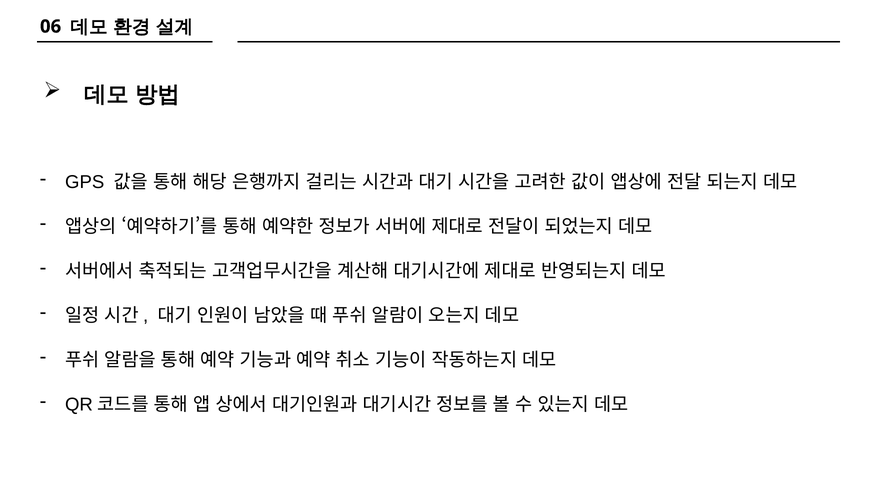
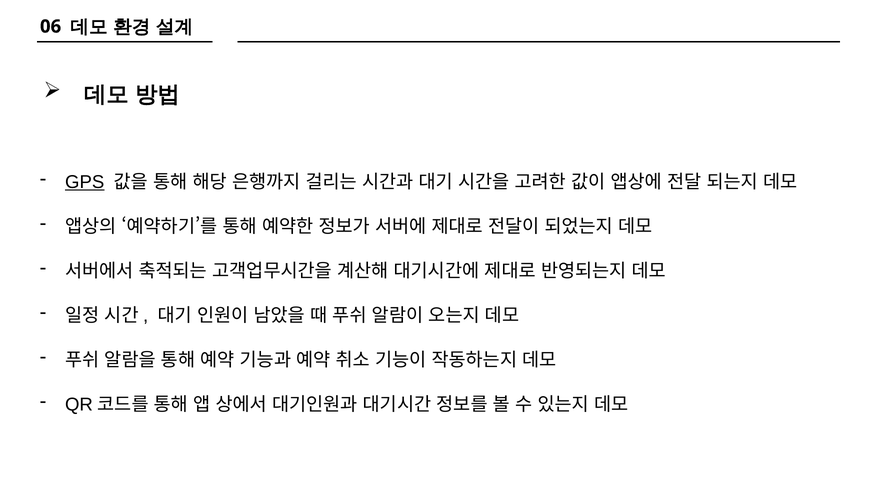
GPS underline: none -> present (85, 182)
